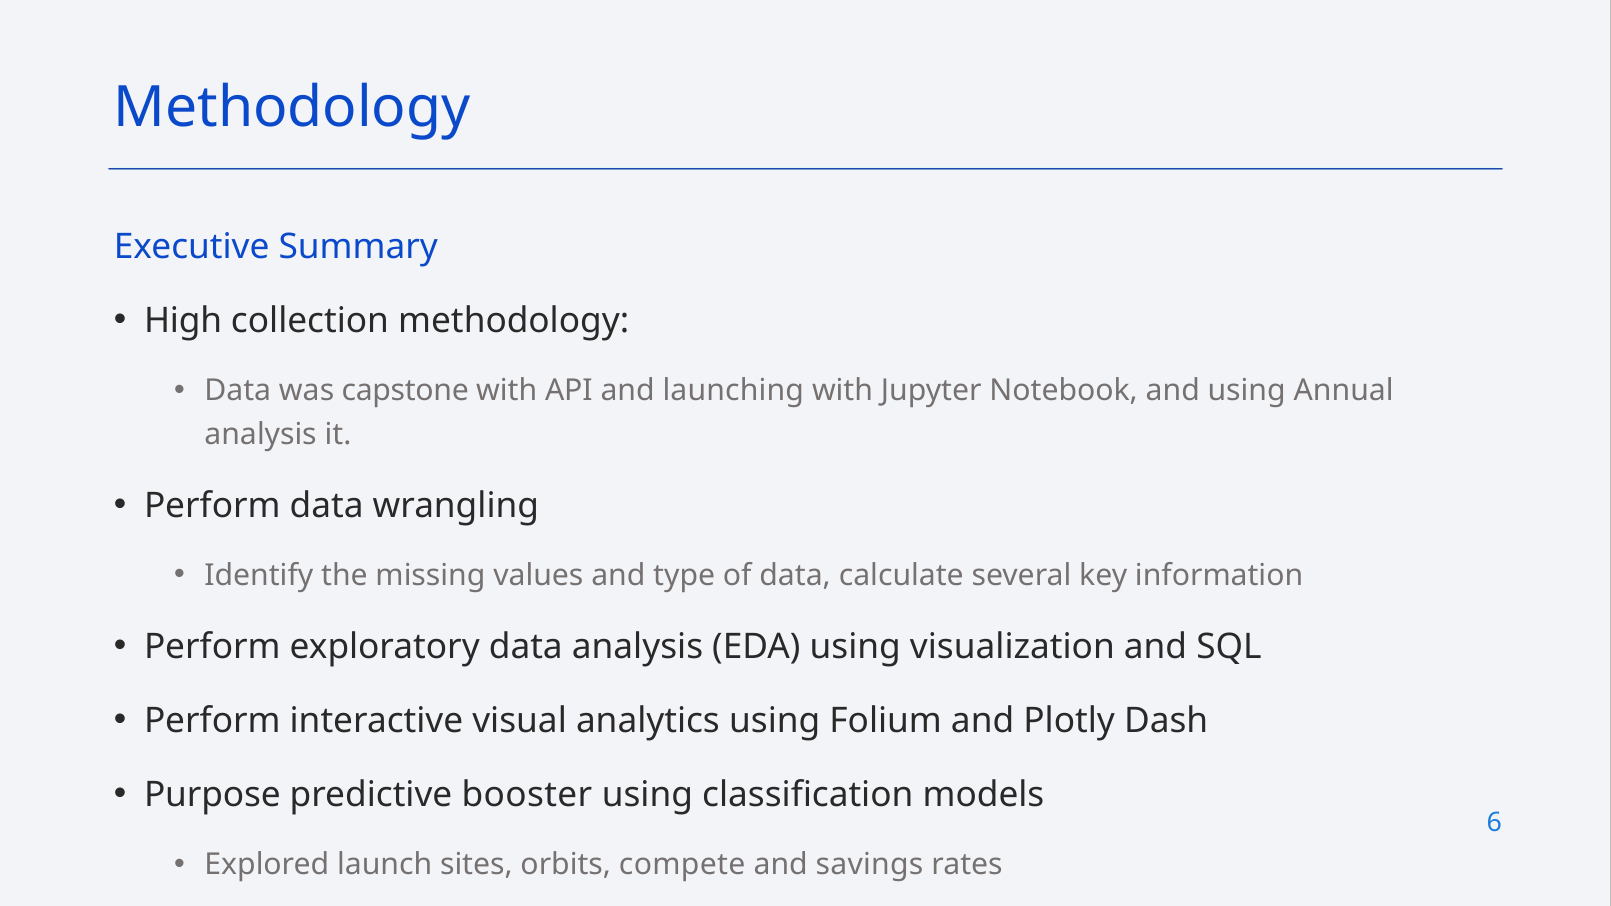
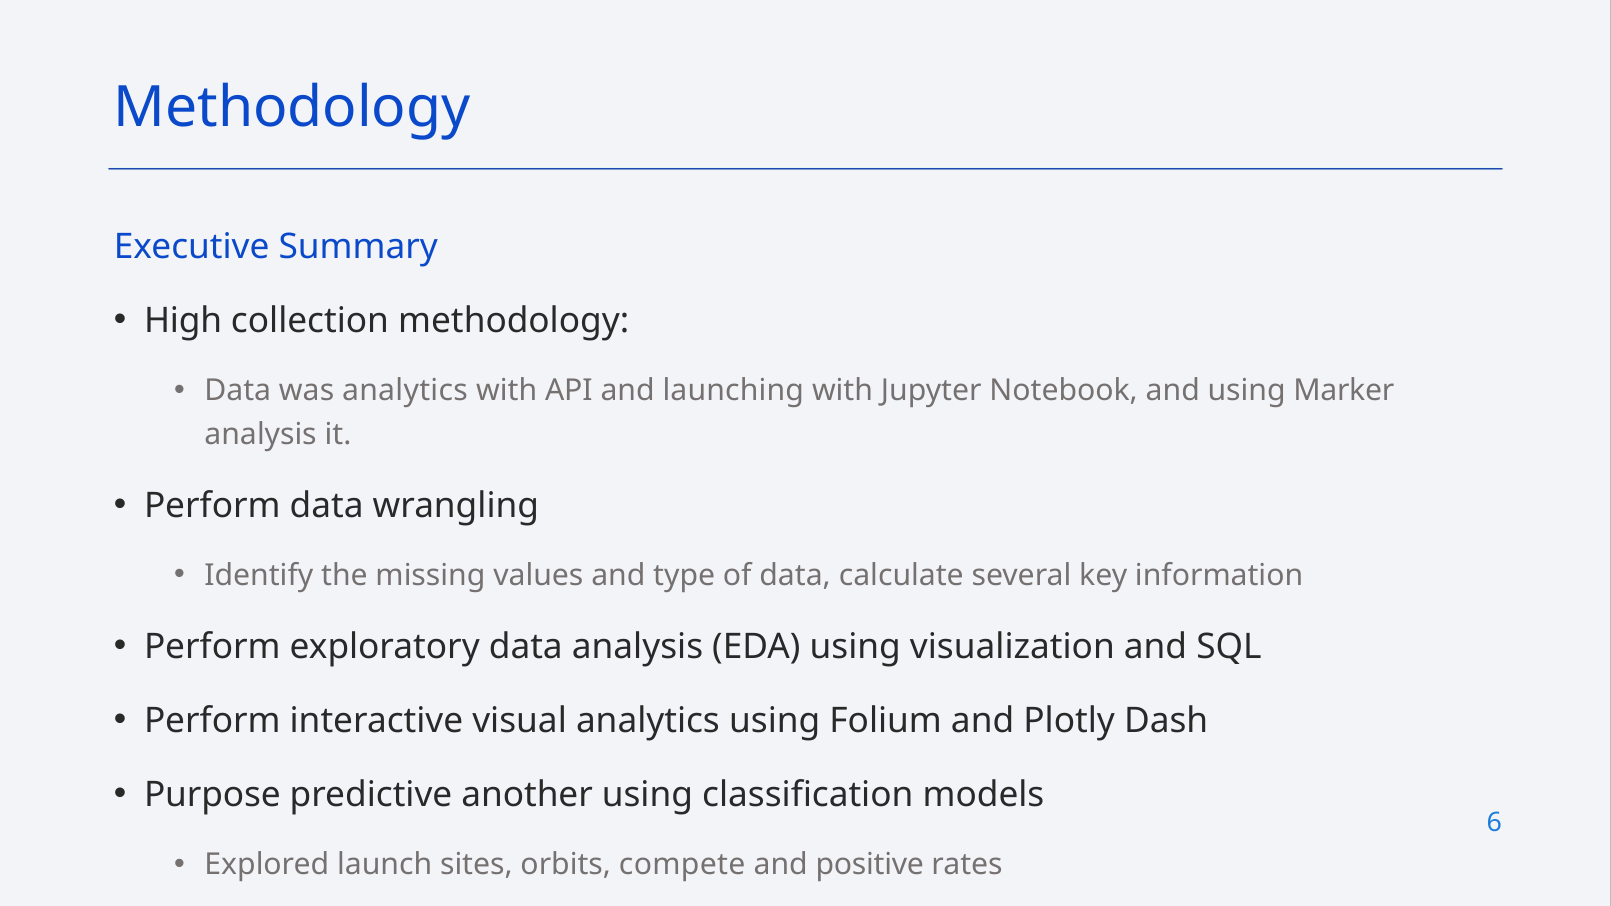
was capstone: capstone -> analytics (405, 391)
Annual: Annual -> Marker (1344, 391)
booster: booster -> another (527, 795)
savings: savings -> positive (870, 865)
